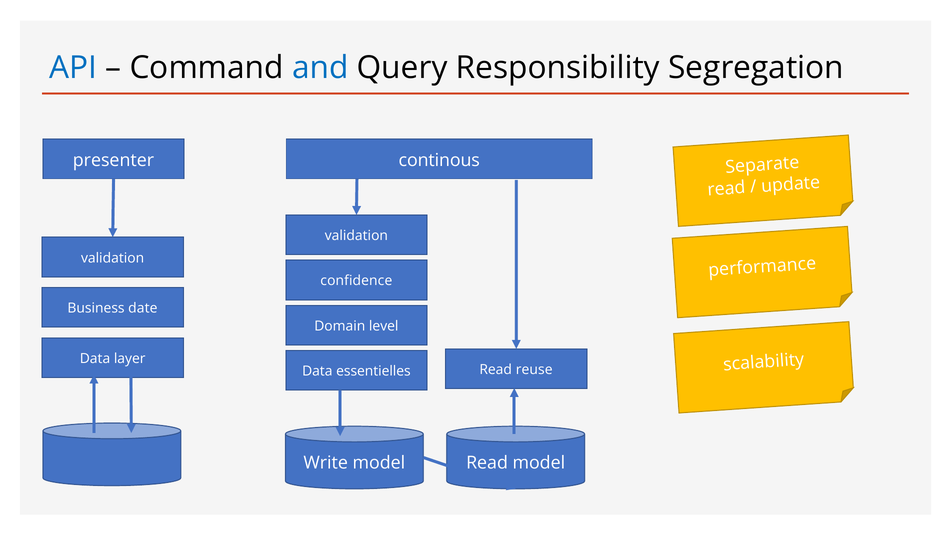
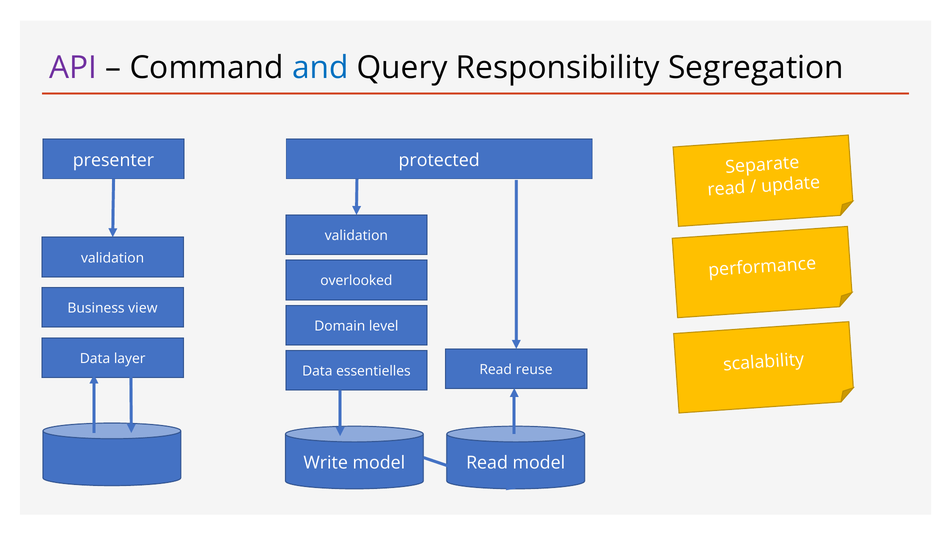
API colour: blue -> purple (73, 68)
continous: continous -> protected (439, 160)
confidence: confidence -> overlooked (356, 281)
date: date -> view (143, 308)
